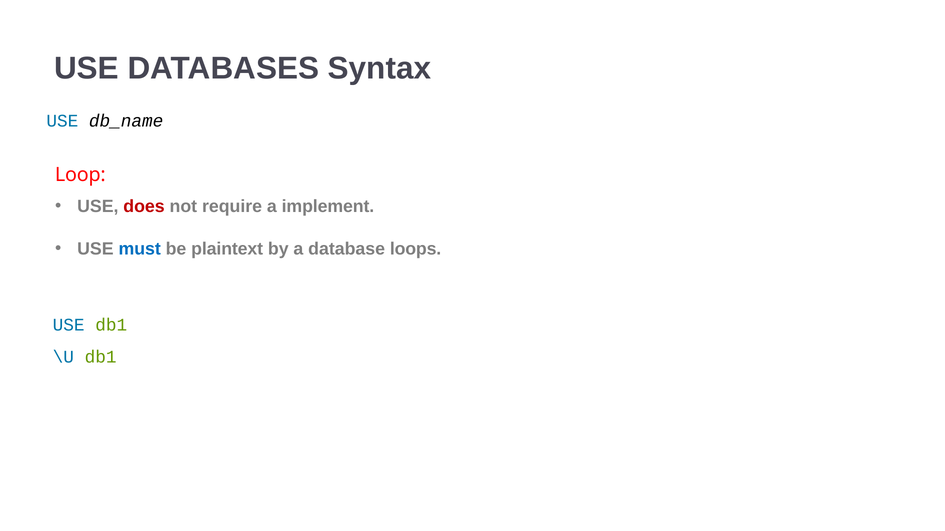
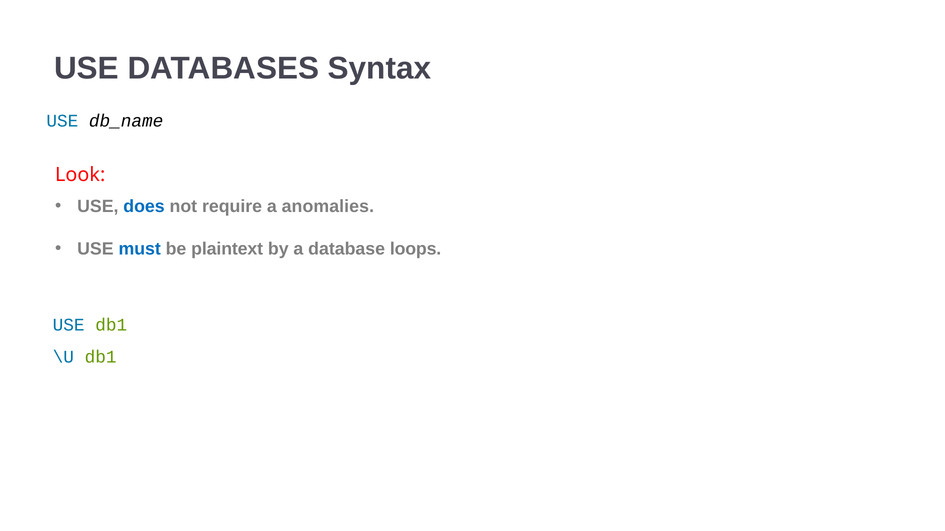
Loop: Loop -> Look (80, 175)
does colour: red -> blue (144, 207)
implement: implement -> anomalies (328, 207)
